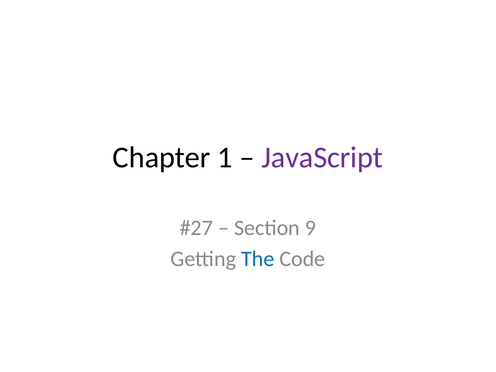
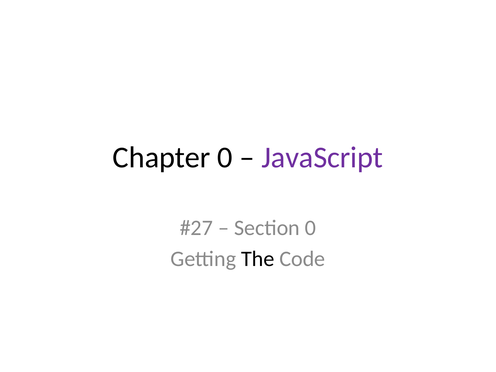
Chapter 1: 1 -> 0 (225, 158)
Section 9: 9 -> 0 (310, 228)
The colour: blue -> black (258, 259)
